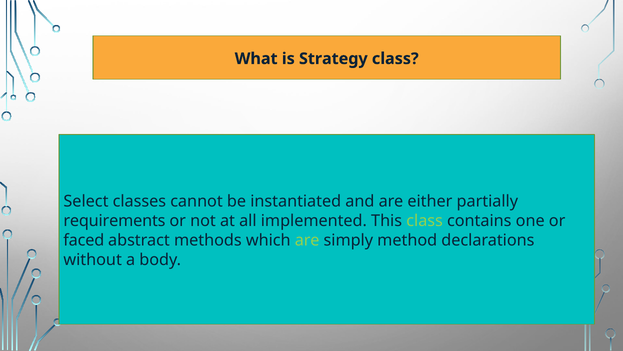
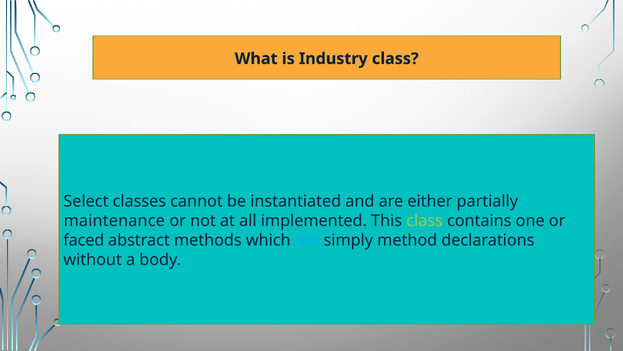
Strategy: Strategy -> Industry (333, 59)
requirements: requirements -> maintenance (114, 220)
are colour: light green -> light blue (307, 240)
